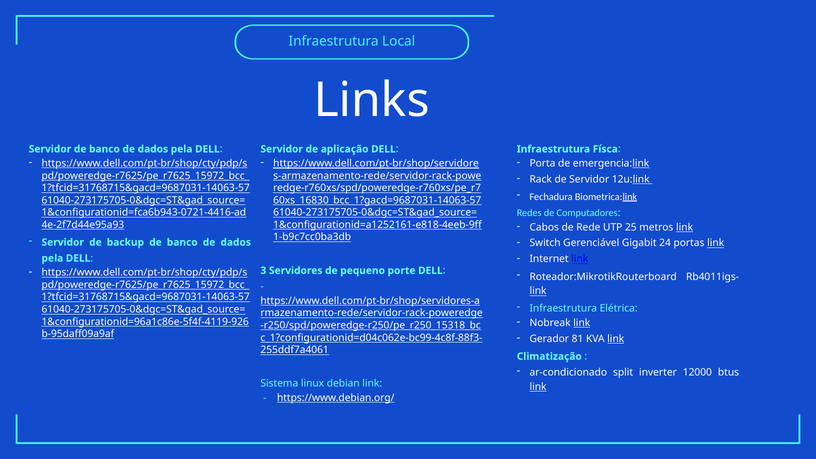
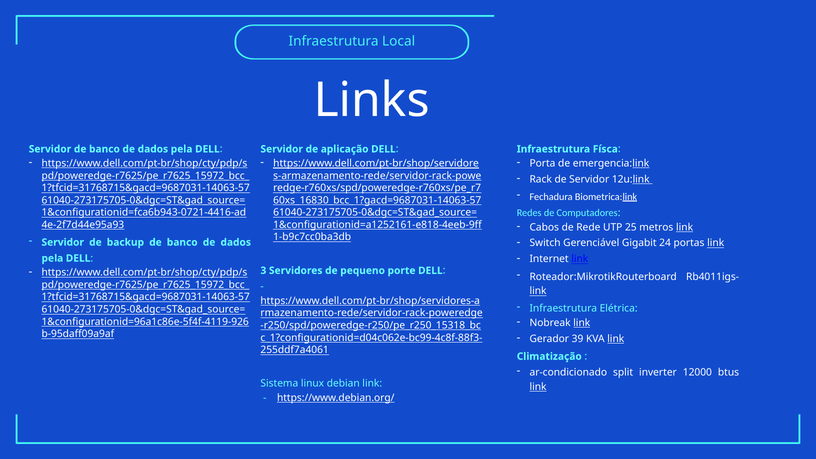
81: 81 -> 39 (578, 339)
